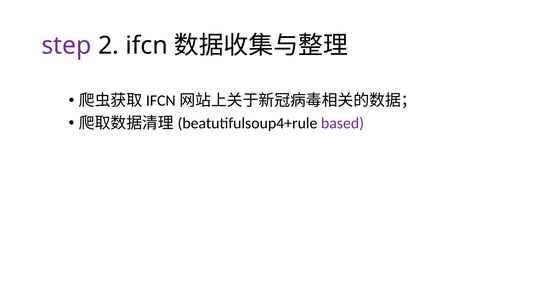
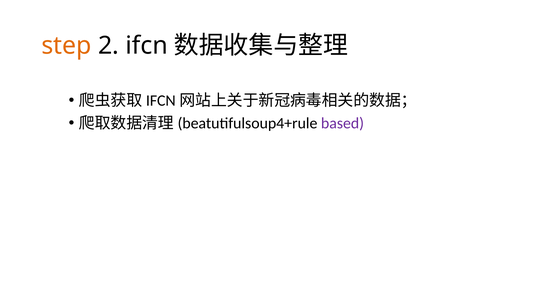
step colour: purple -> orange (67, 46)
